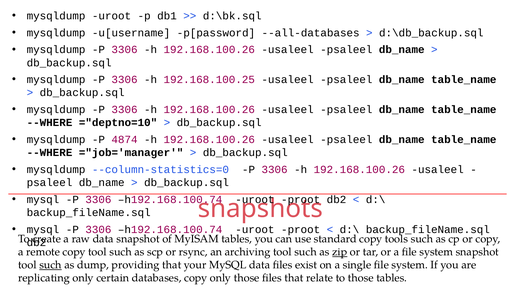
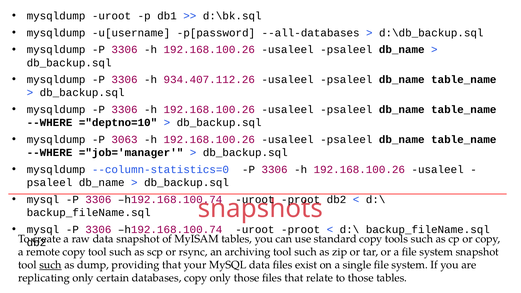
192.168.100.25: 192.168.100.25 -> 934.407.112.26 (209, 80)
4874: 4874 -> 3063 (125, 140)
zip underline: present -> none (340, 252)
